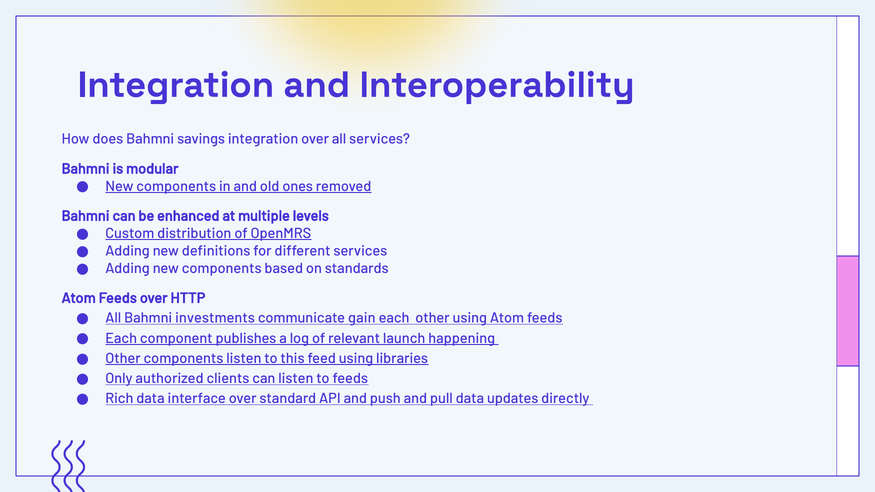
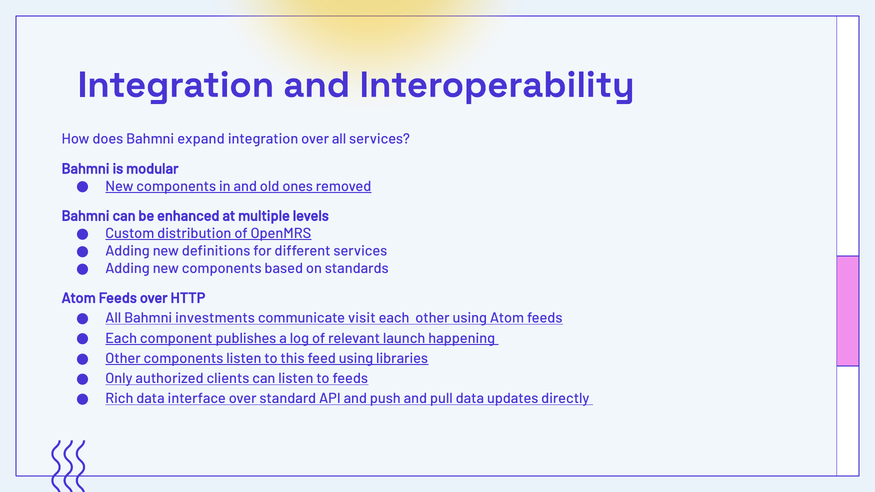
savings: savings -> expand (201, 139)
gain: gain -> visit (362, 318)
